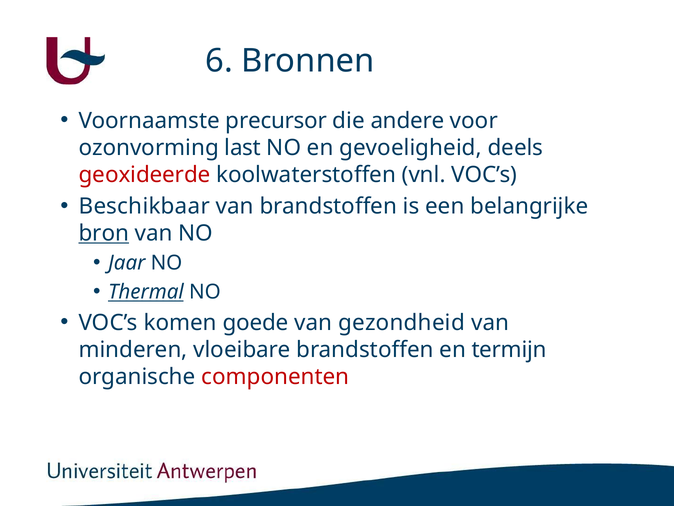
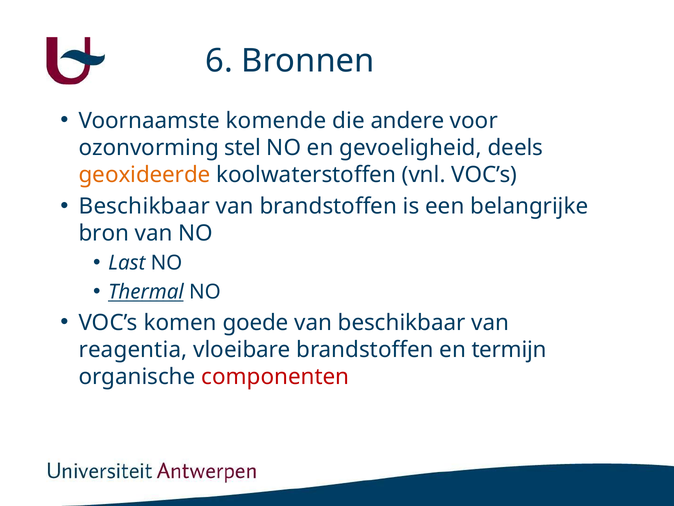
precursor: precursor -> komende (276, 121)
last: last -> stel (243, 148)
geoxideerde colour: red -> orange (145, 175)
bron underline: present -> none (104, 233)
Jaar: Jaar -> Last (127, 263)
van gezondheid: gezondheid -> beschikbaar (402, 322)
minderen: minderen -> reagentia (133, 349)
